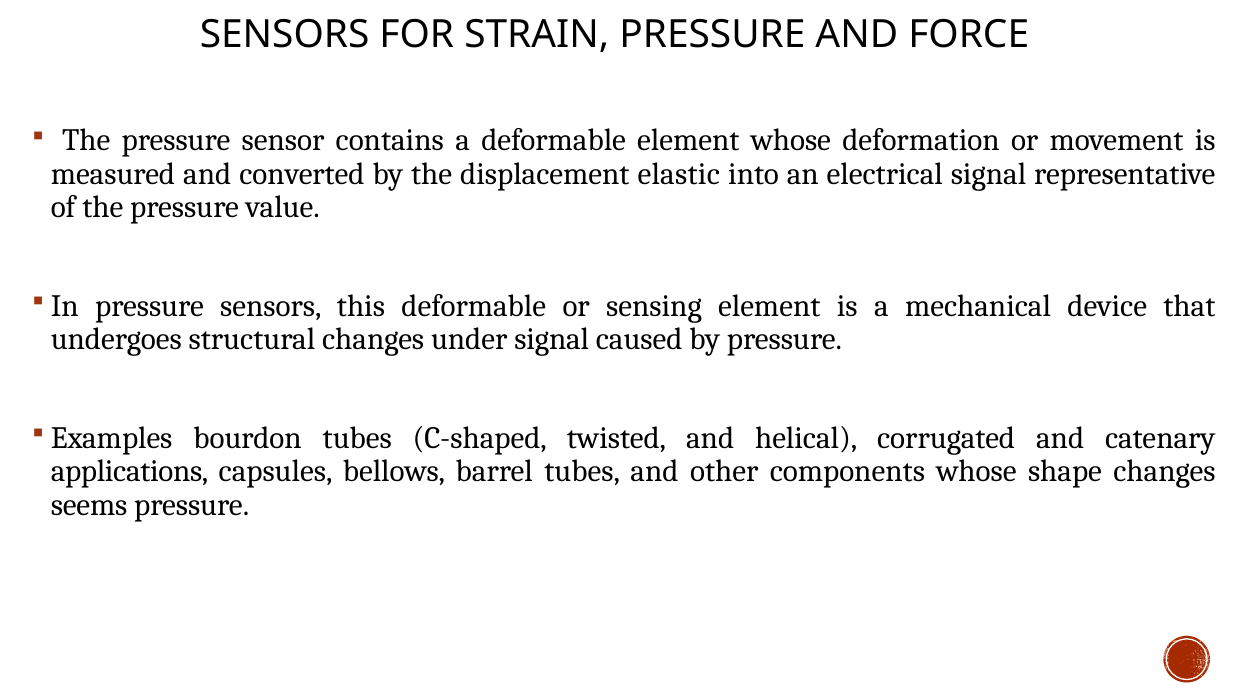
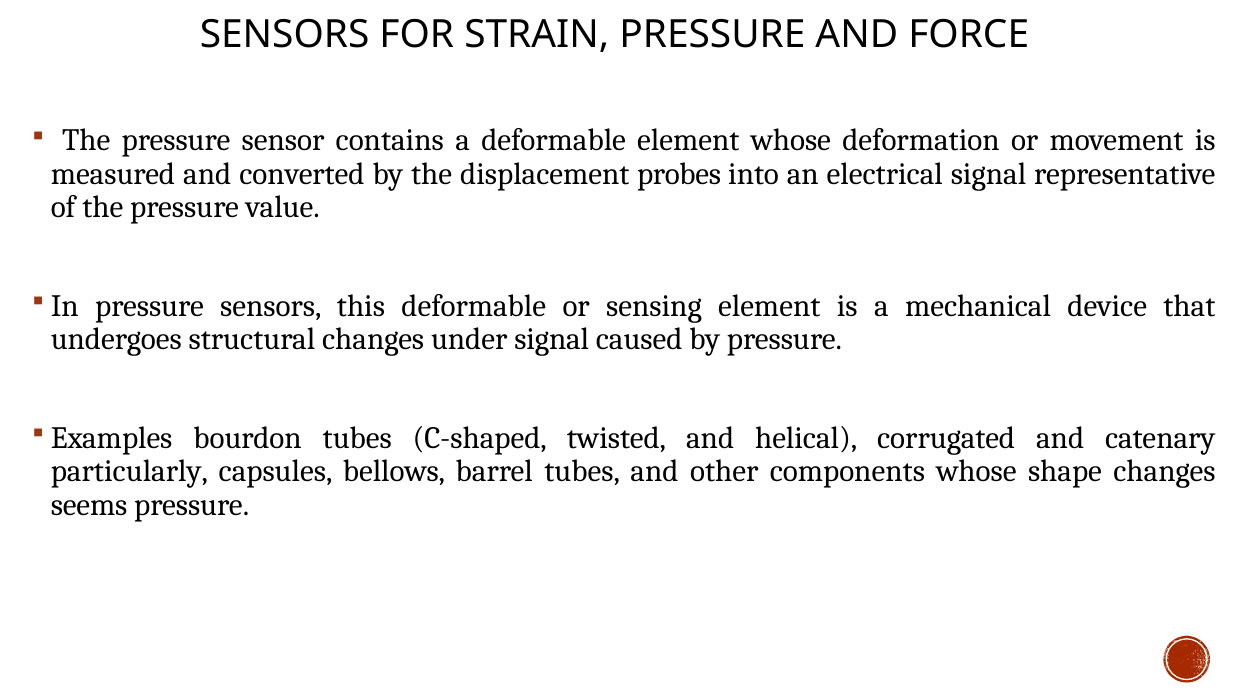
elastic: elastic -> probes (679, 174)
applications: applications -> particularly (129, 471)
